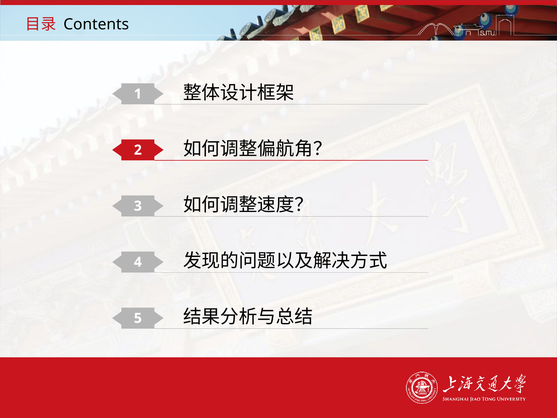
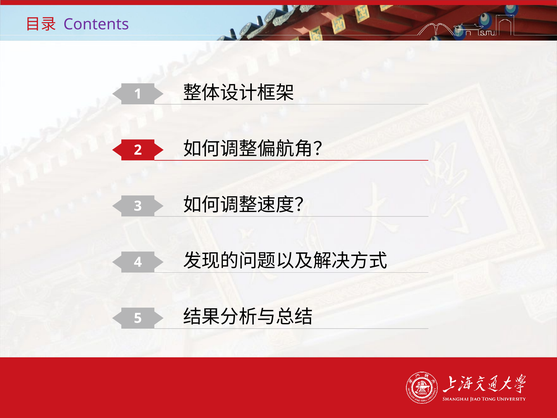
Contents colour: black -> purple (96, 24)
